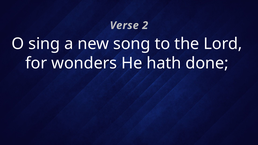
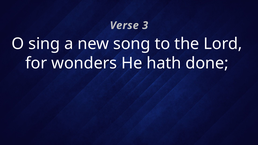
2: 2 -> 3 (145, 25)
